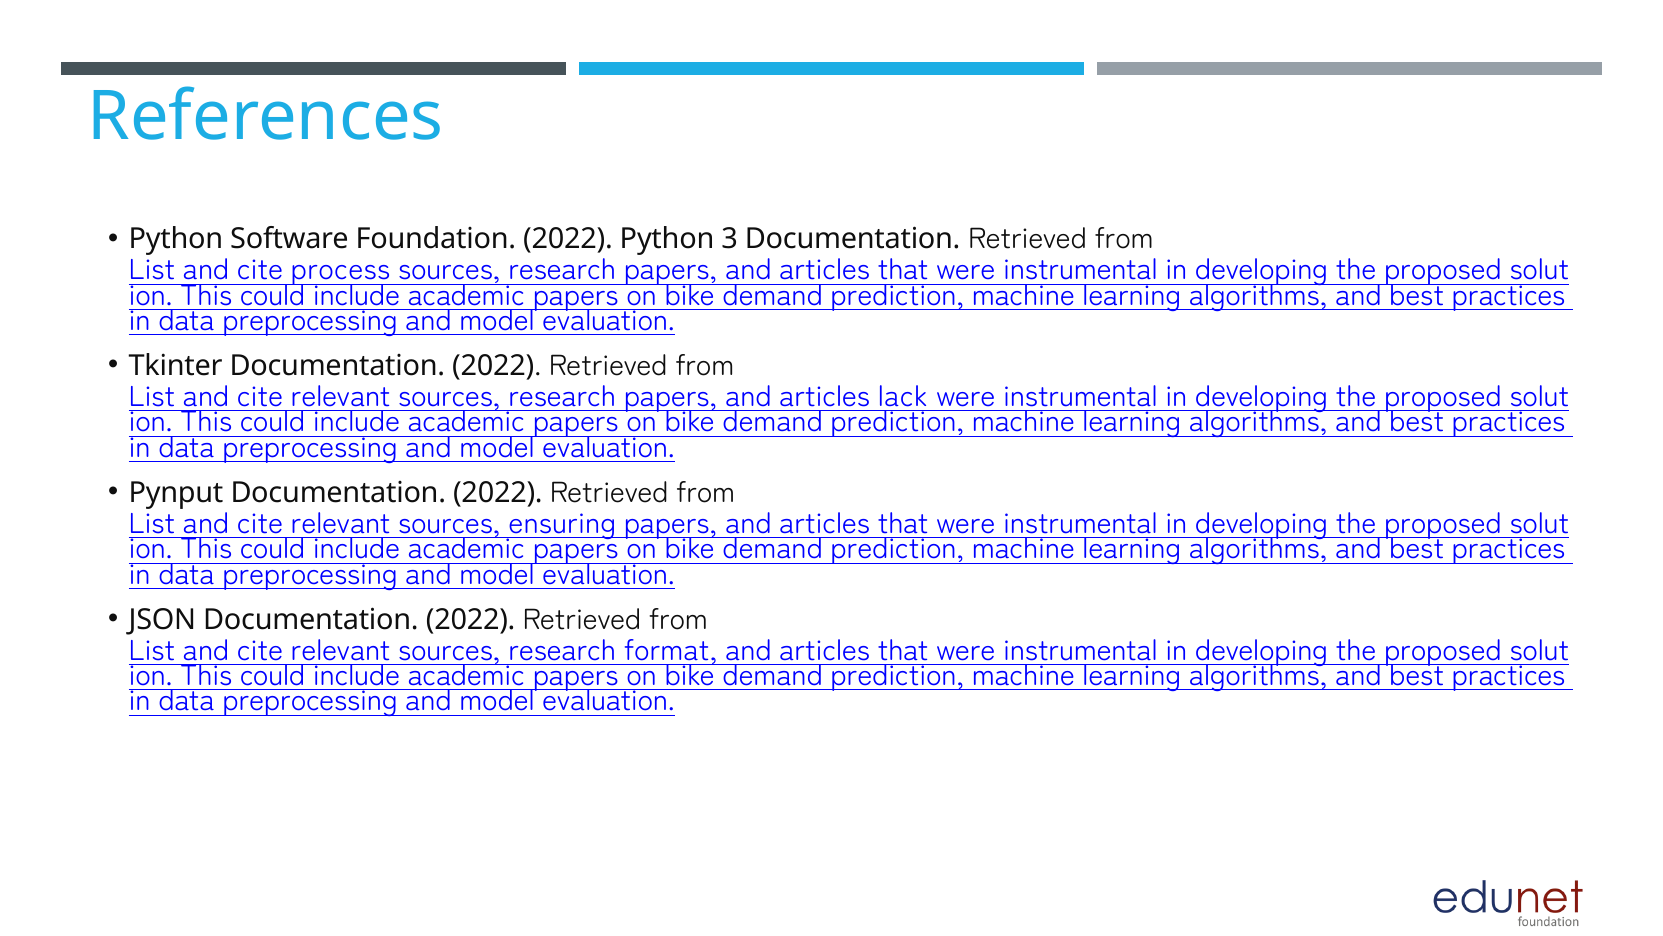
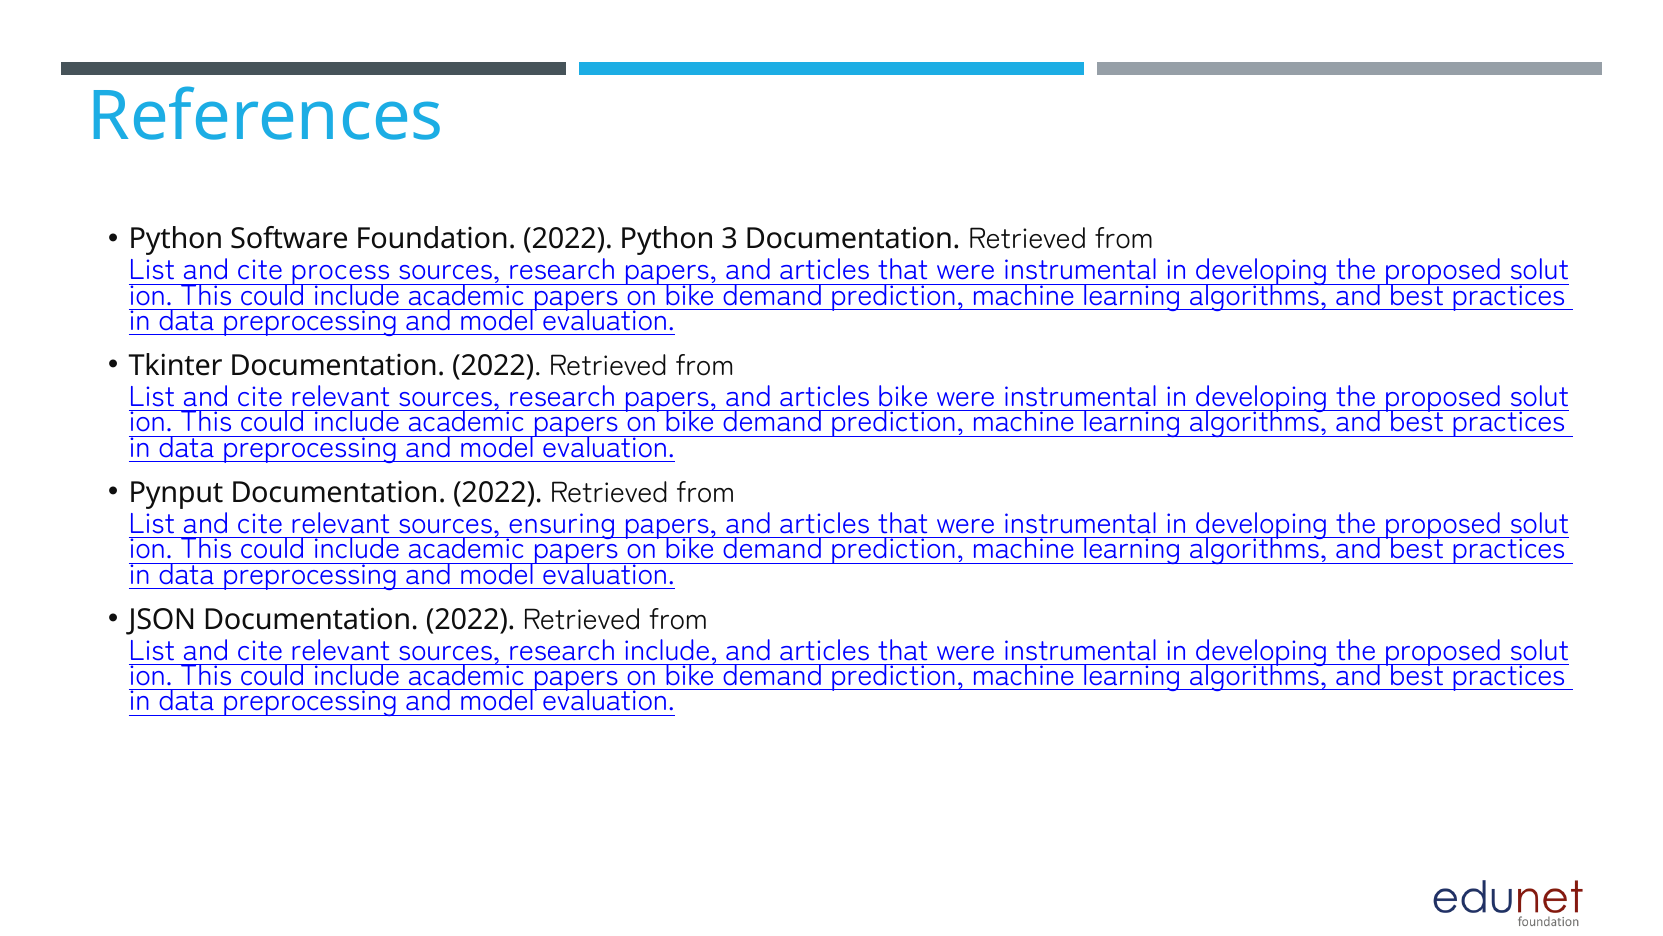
articles lack: lack -> bike (903, 397)
research format: format -> include (671, 650)
